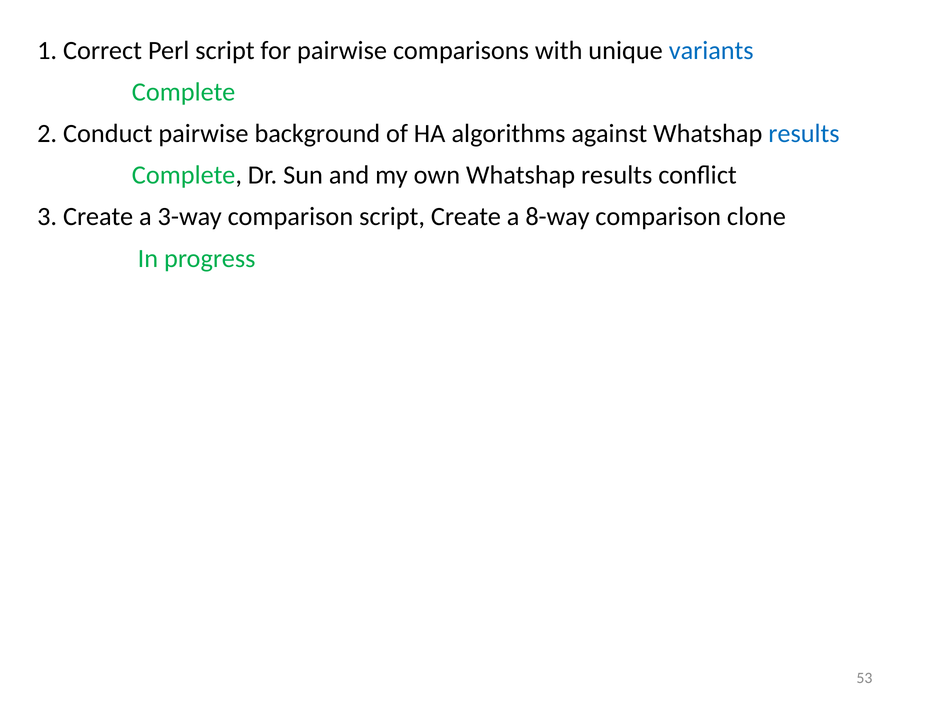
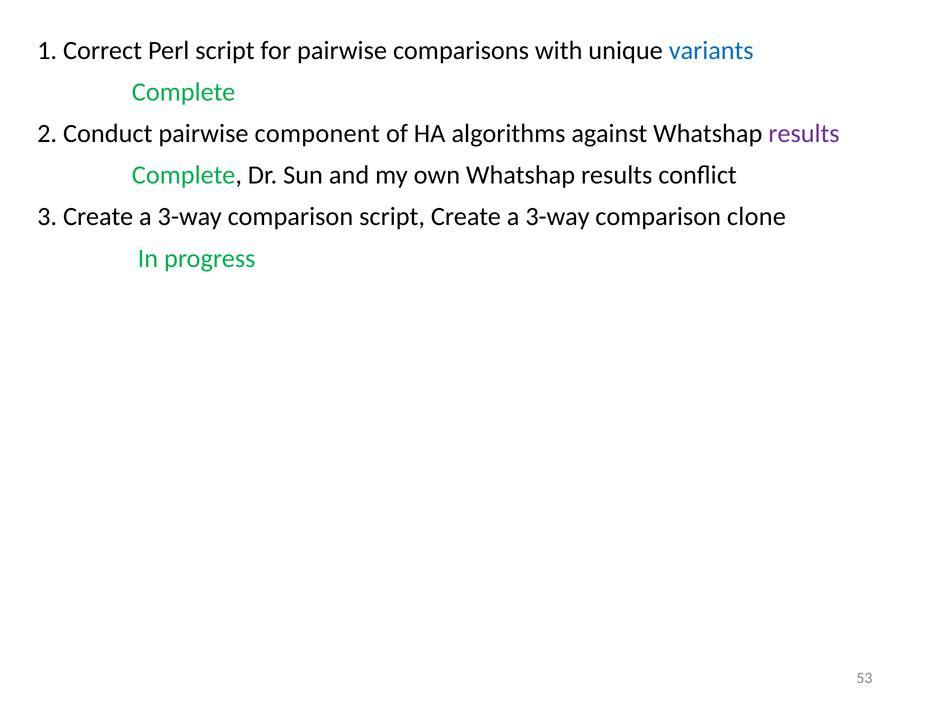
background: background -> component (317, 134)
results colour: blue -> purple (804, 134)
script Create a 8-way: 8-way -> 3-way (557, 217)
